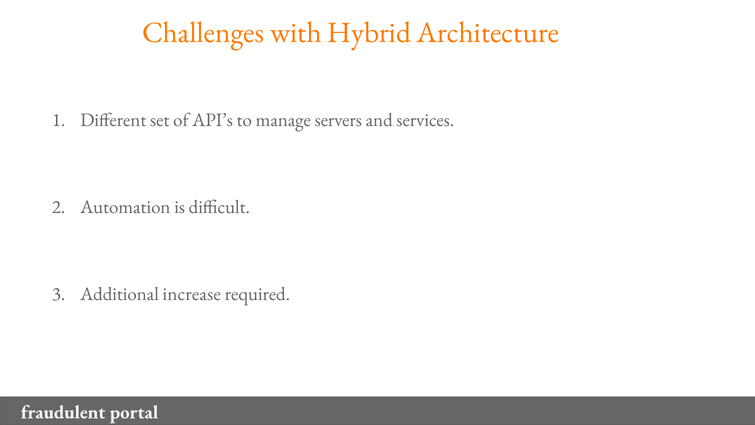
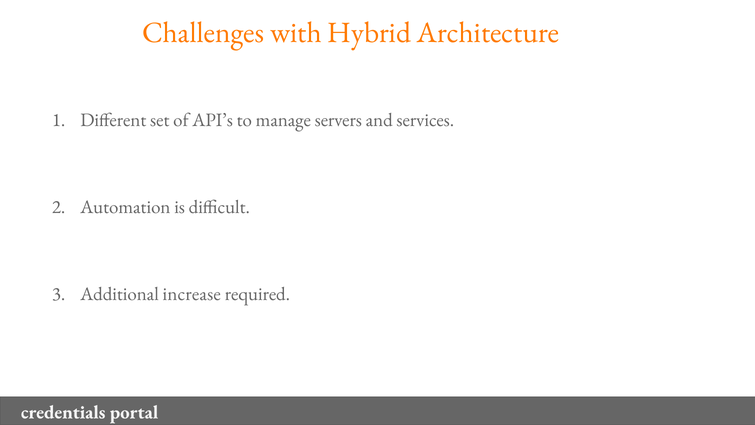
fraudulent: fraudulent -> credentials (63, 412)
